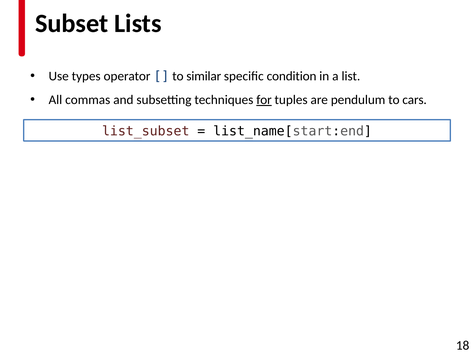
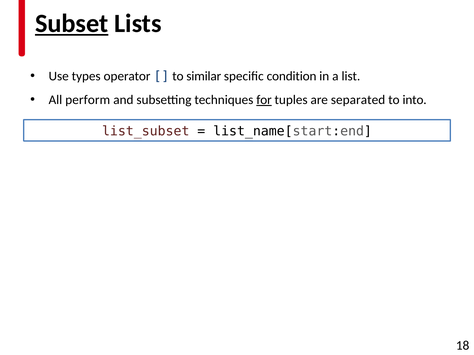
Subset underline: none -> present (72, 24)
commas: commas -> perform (88, 100)
pendulum: pendulum -> separated (358, 100)
cars: cars -> into (415, 100)
